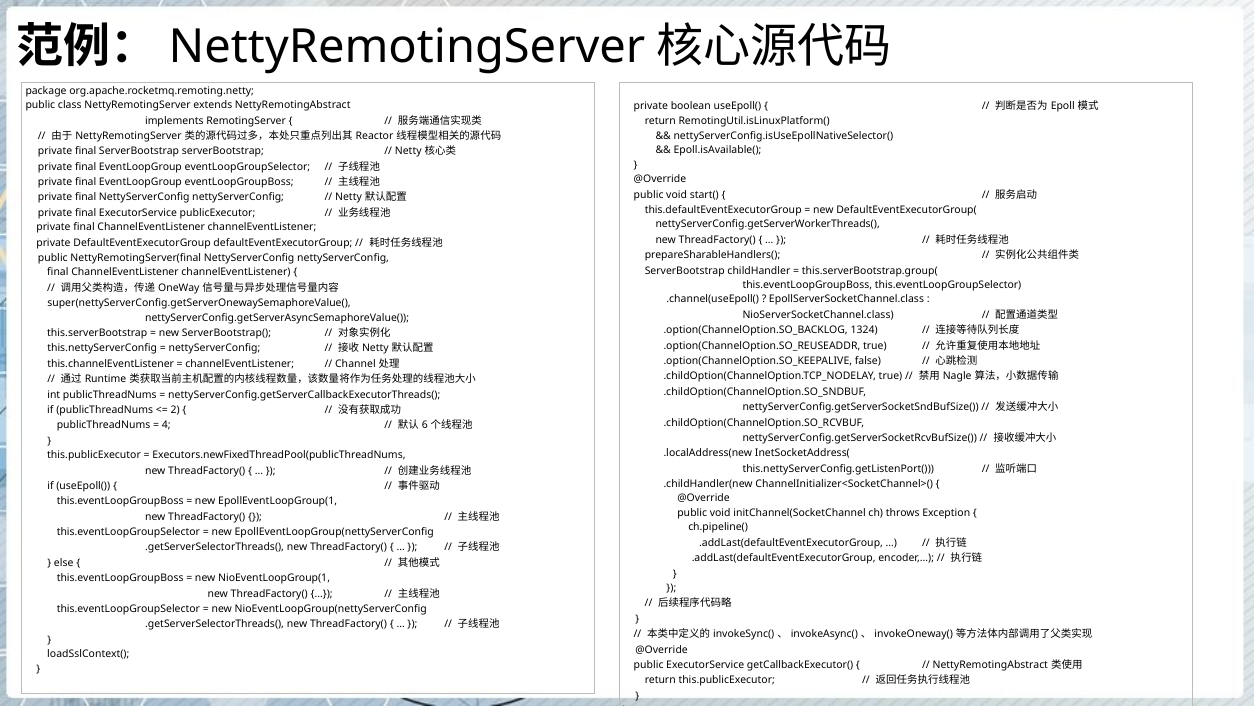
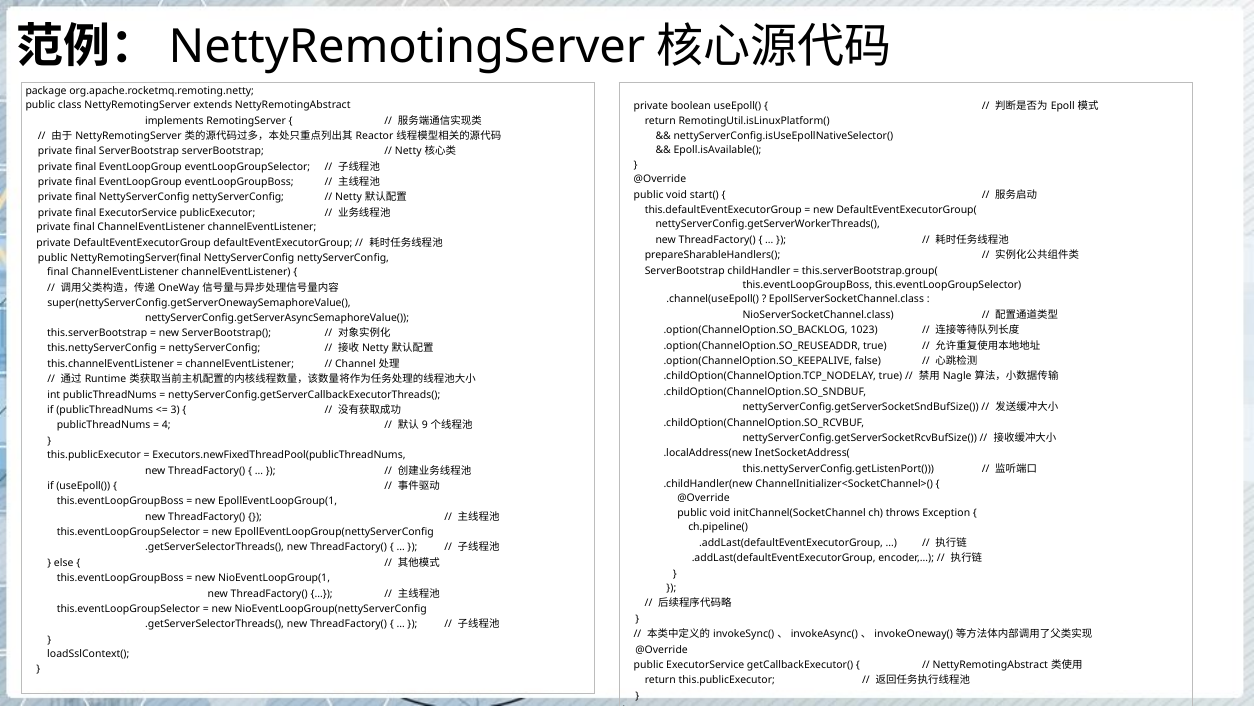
1324: 1324 -> 1023 (864, 330)
2: 2 -> 3 (175, 410)
6: 6 -> 9 (425, 425)
